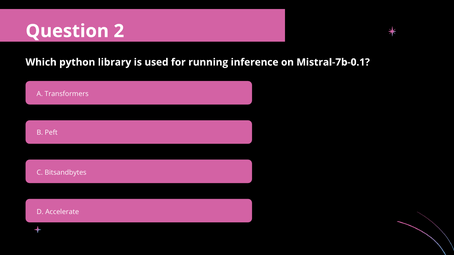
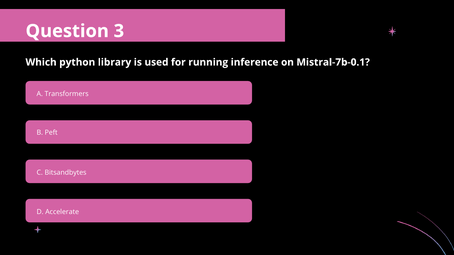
2: 2 -> 3 (119, 31)
